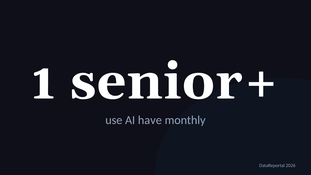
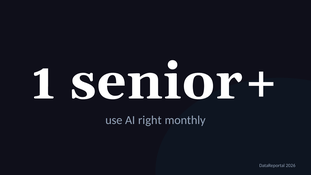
have: have -> right (150, 120)
